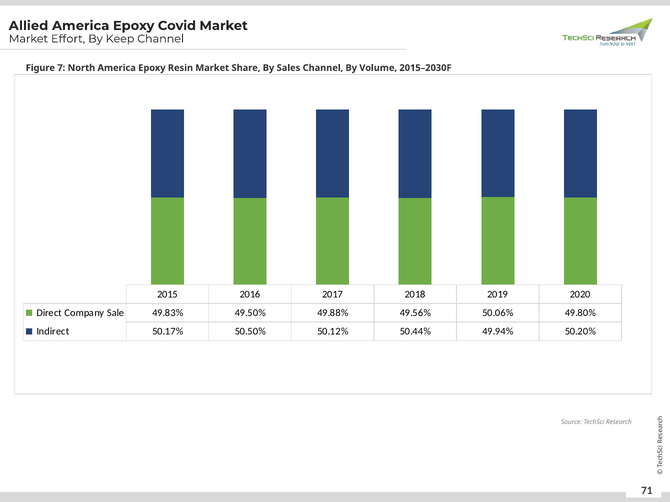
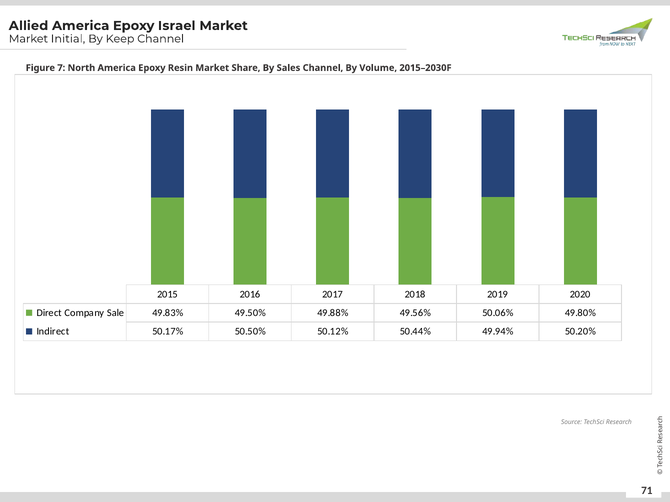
Covid: Covid -> Israel (177, 26)
Effort: Effort -> Initial (68, 39)
